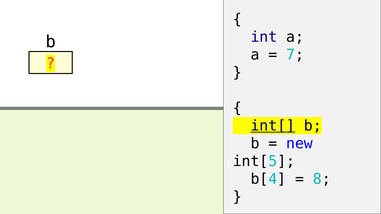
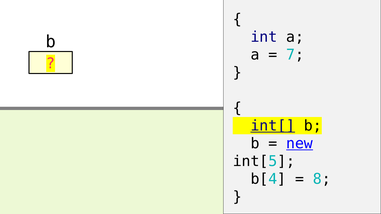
new underline: none -> present (300, 144)
